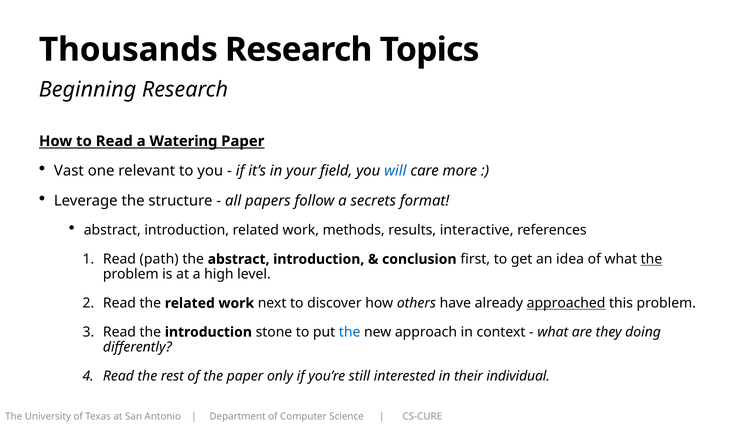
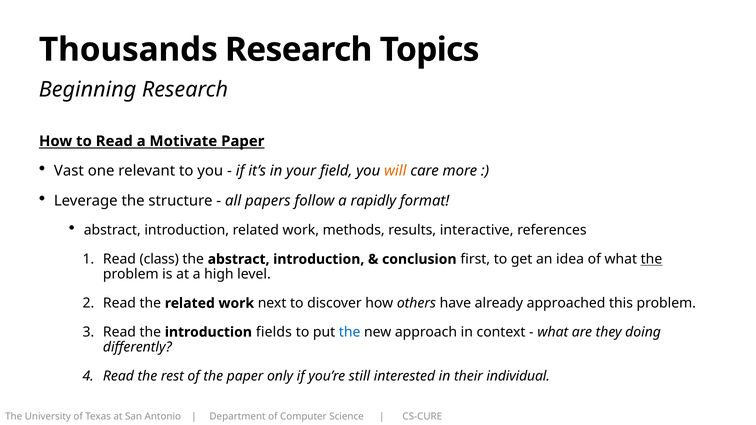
Watering: Watering -> Motivate (183, 141)
will colour: blue -> orange (395, 171)
secrets: secrets -> rapidly (373, 201)
path: path -> class (159, 259)
approached underline: present -> none (566, 303)
stone: stone -> fields (274, 332)
